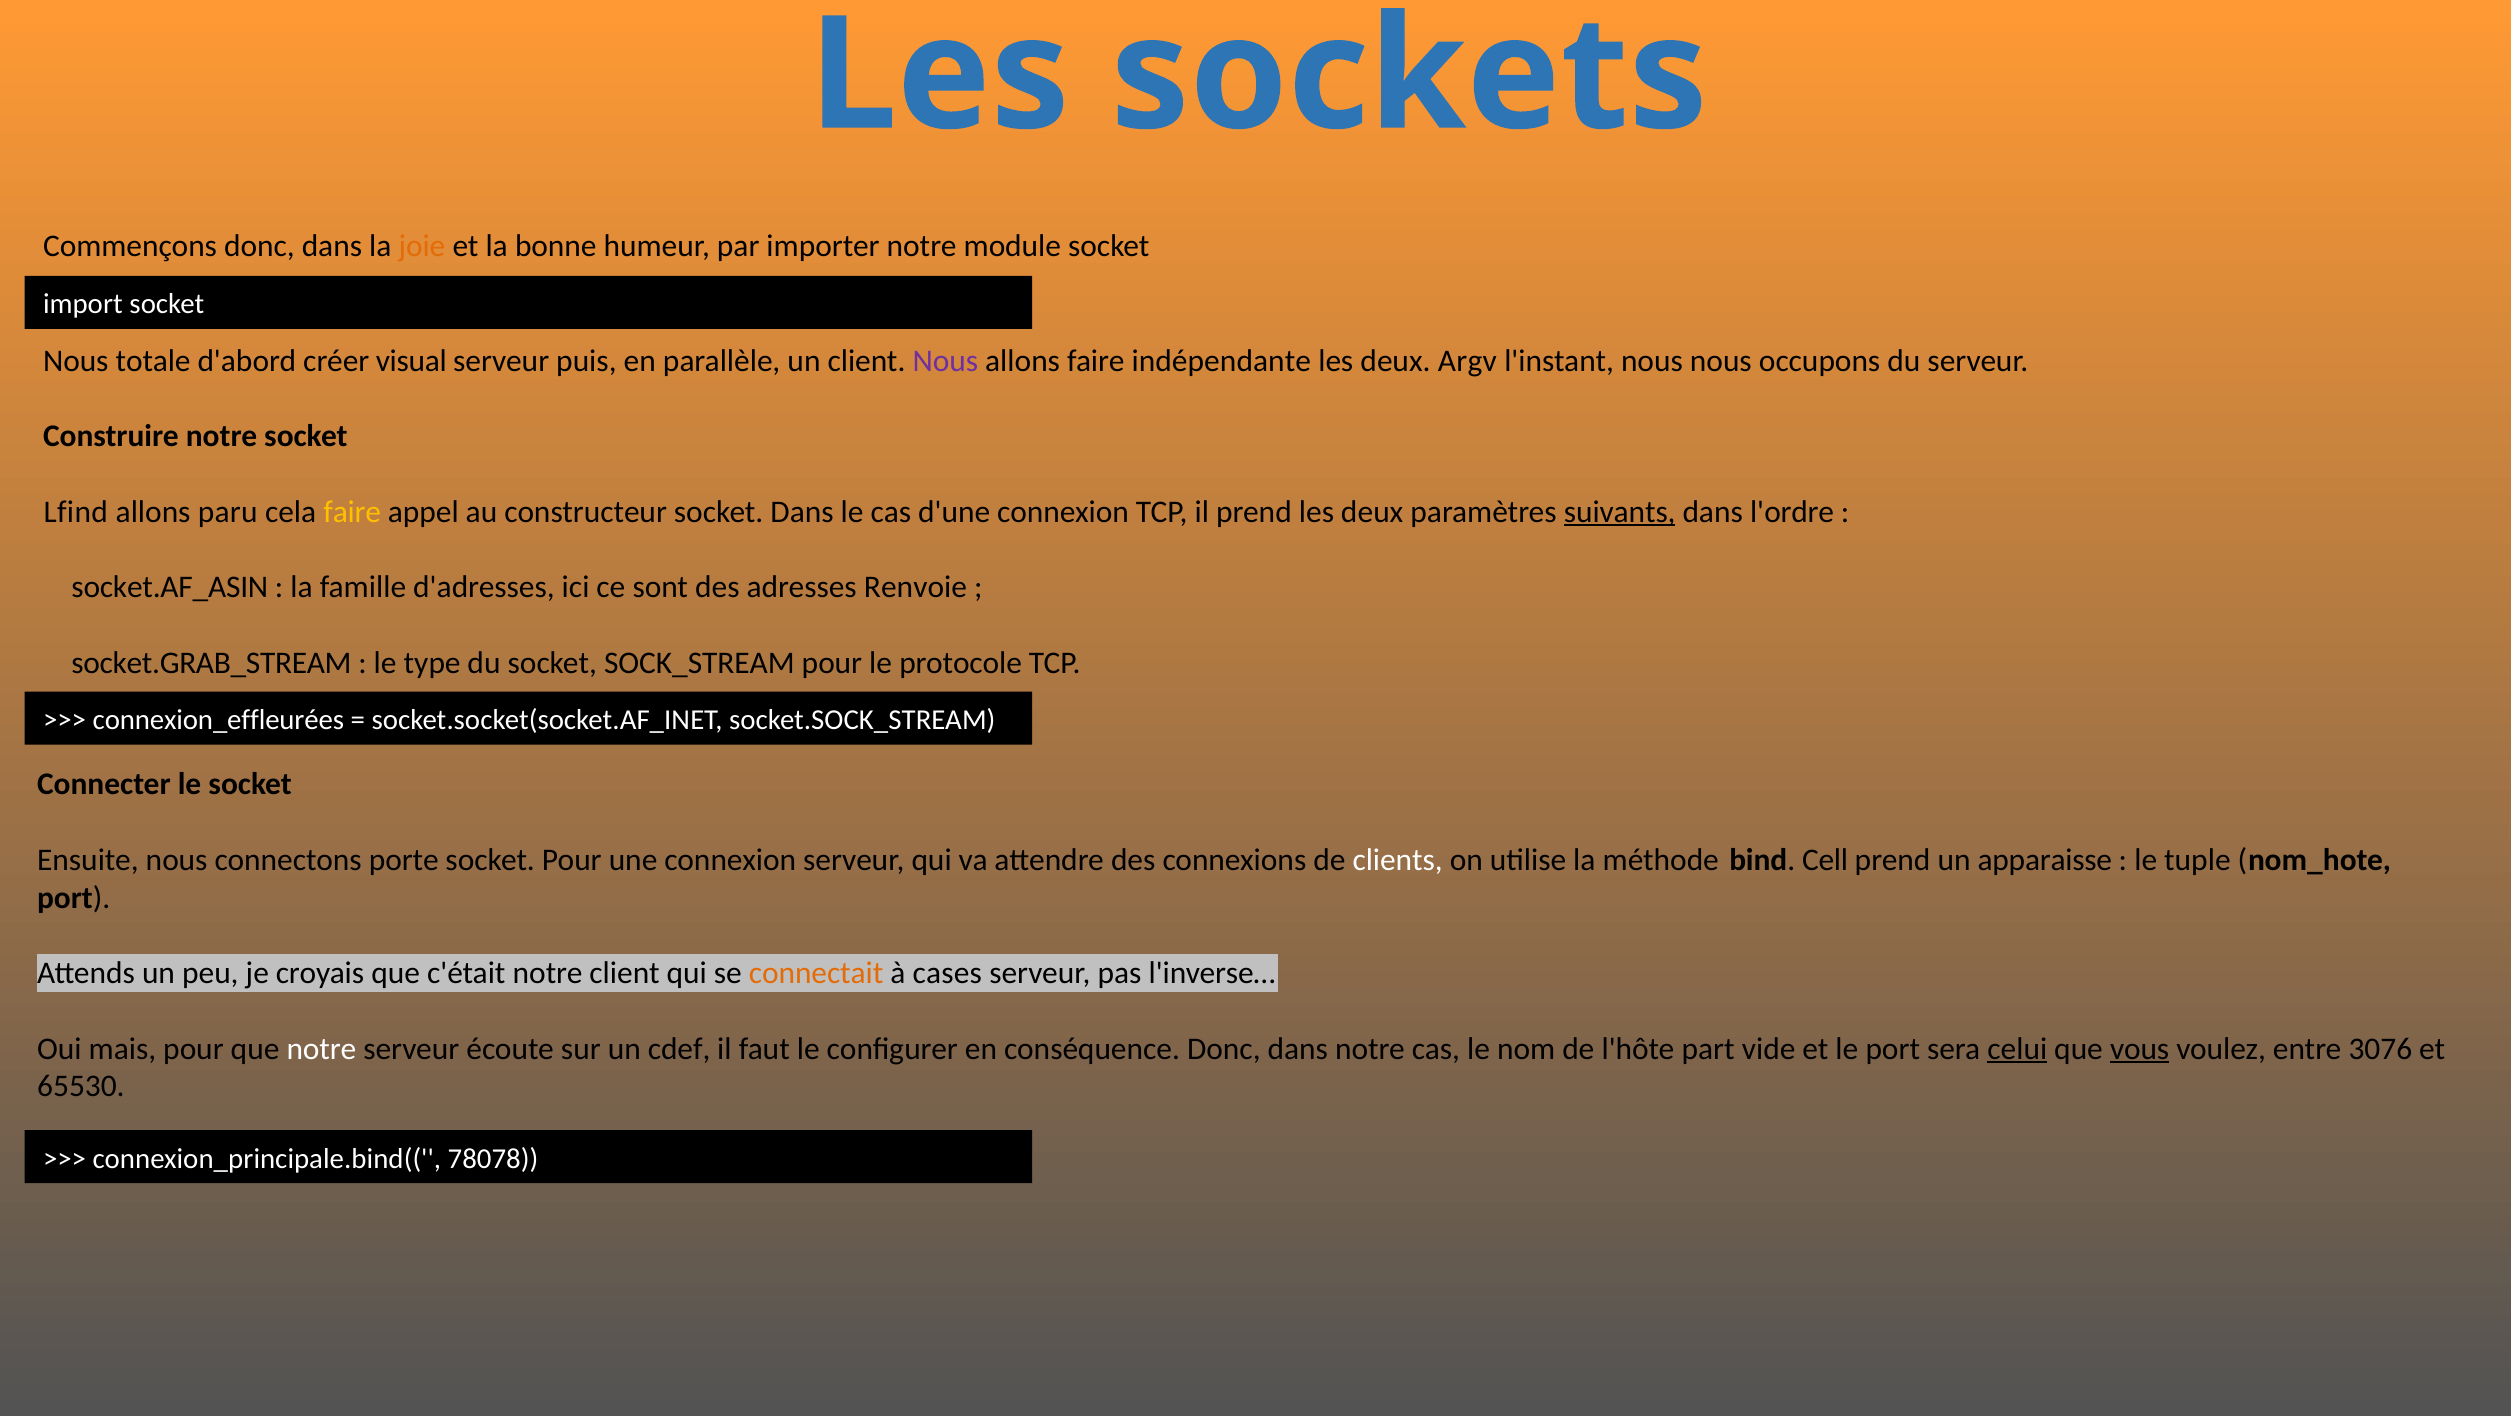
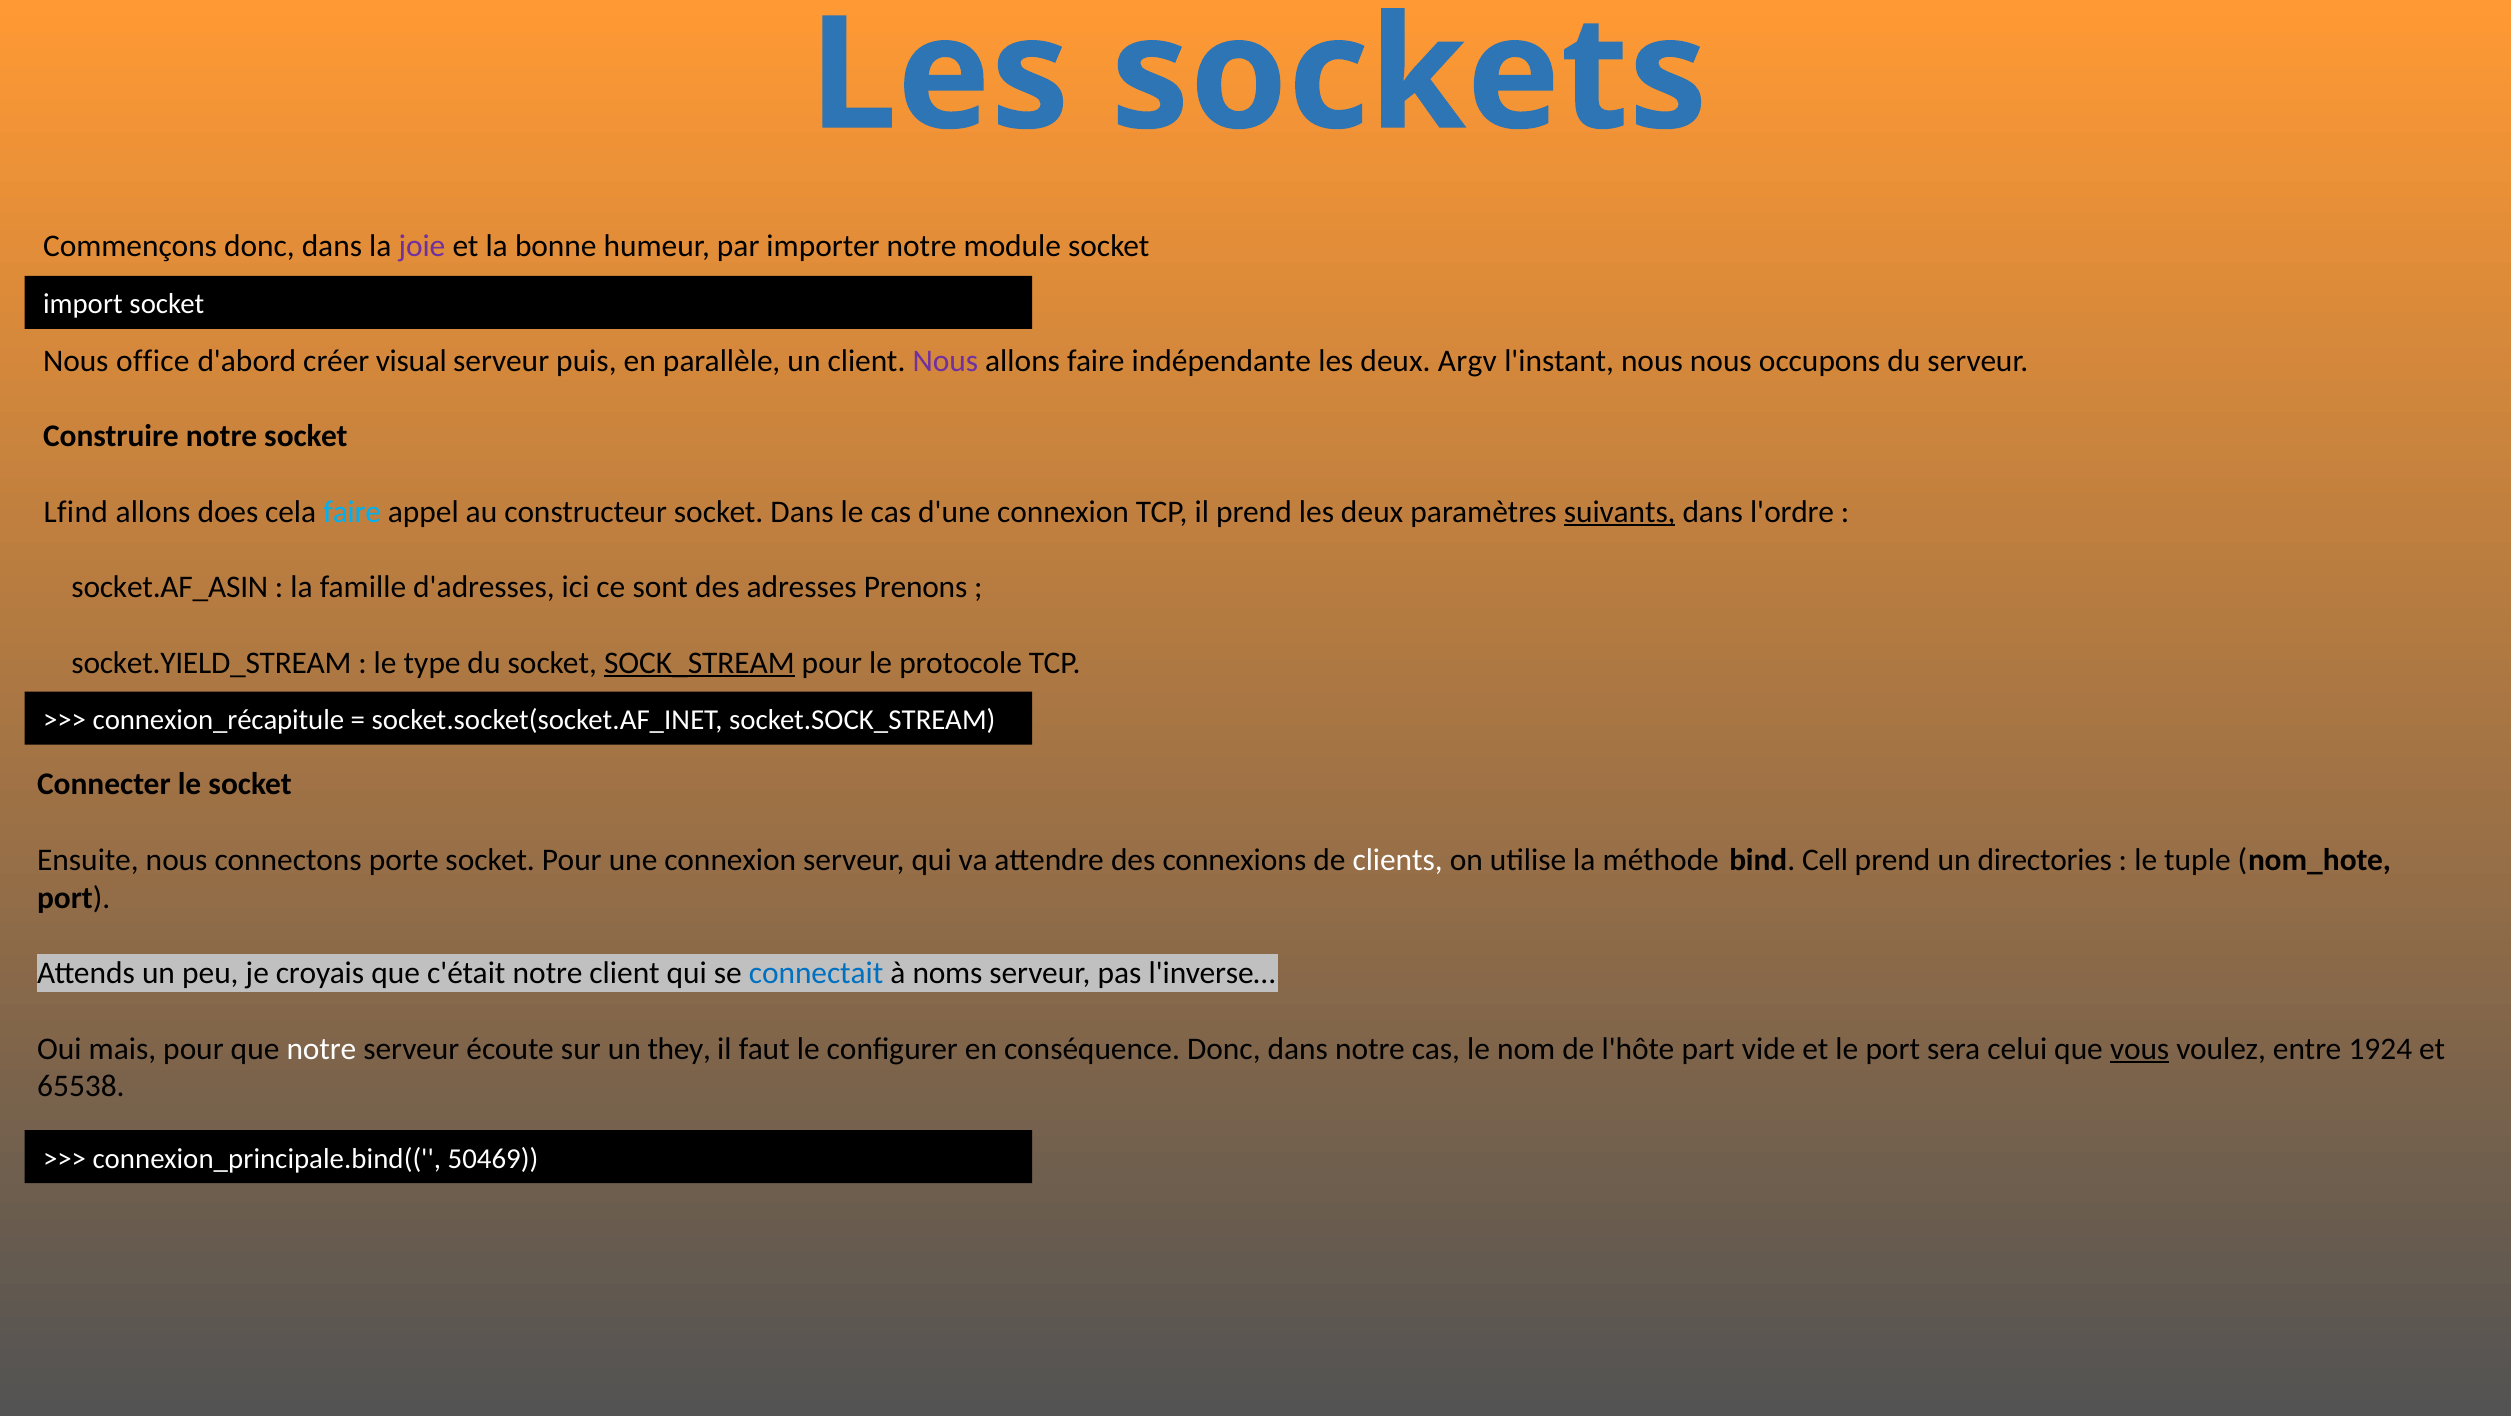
joie colour: orange -> purple (422, 246)
totale: totale -> office (153, 361)
paru: paru -> does (228, 512)
faire colour: yellow -> light blue (352, 512)
Renvoie: Renvoie -> Prenons (916, 587)
socket.GRAB_STREAM: socket.GRAB_STREAM -> socket.YIELD_STREAM (211, 663)
SOCK_STREAM underline: none -> present (699, 663)
connexion_effleurées: connexion_effleurées -> connexion_récapitule (218, 720)
apparaisse: apparaisse -> directories (2045, 860)
connectait colour: orange -> blue (816, 973)
cases: cases -> noms (947, 973)
cdef: cdef -> they (679, 1049)
celui underline: present -> none (2017, 1049)
3076: 3076 -> 1924 (2380, 1049)
65530: 65530 -> 65538 (81, 1086)
78078: 78078 -> 50469 (493, 1158)
